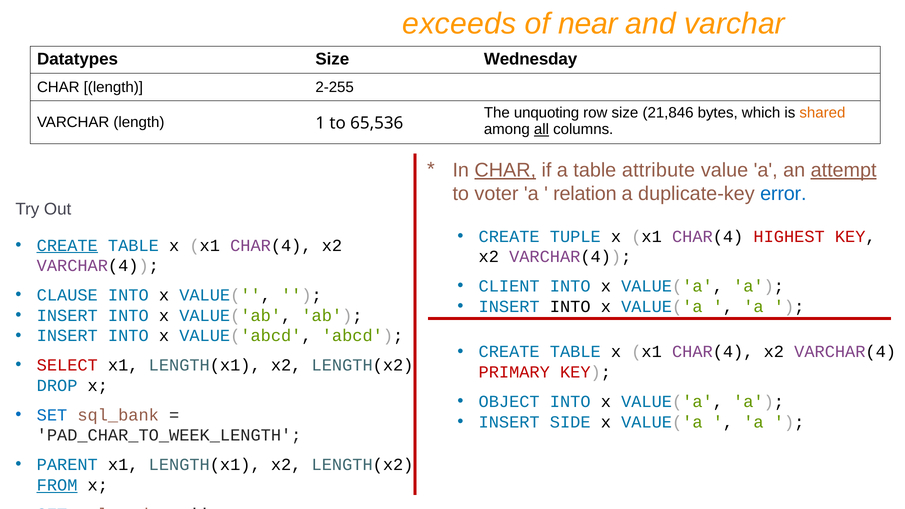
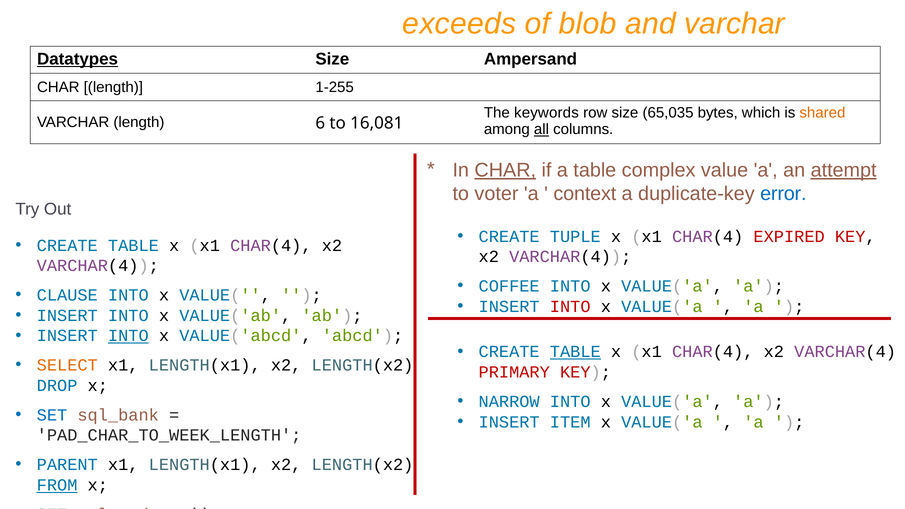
near: near -> blob (588, 24)
Datatypes underline: none -> present (78, 59)
Wednesday: Wednesday -> Ampersand (530, 59)
2-255: 2-255 -> 1-255 (335, 87)
unquoting: unquoting -> keywords (546, 113)
21,846: 21,846 -> 65,035 (668, 113)
1: 1 -> 6 (320, 123)
65,536: 65,536 -> 16,081 (377, 123)
attribute: attribute -> complex (659, 170)
relation: relation -> context (585, 194)
HIGHEST: HIGHEST -> EXPIRED (789, 237)
CREATE underline: present -> none (67, 245)
CLIENT: CLIENT -> COFFEE (509, 286)
INTO colour: black -> red (570, 307)
INTO underline: none -> present (128, 336)
TABLE underline: none -> present (575, 352)
SELECT colour: red -> orange (67, 365)
OBJECT: OBJECT -> NARROW (509, 402)
SIDE: SIDE -> ITEM (570, 422)
